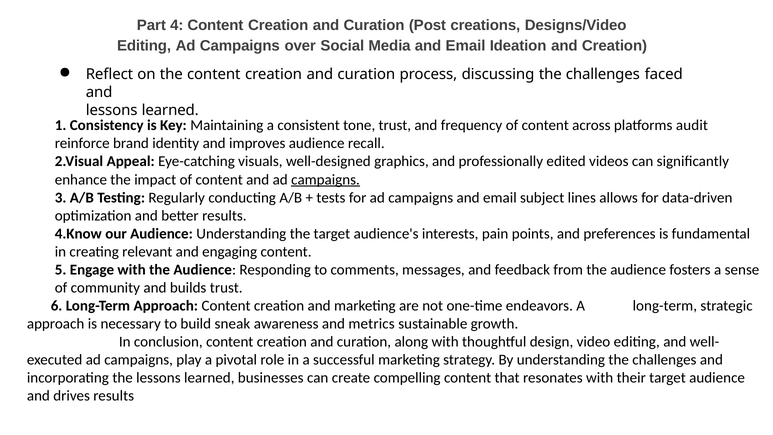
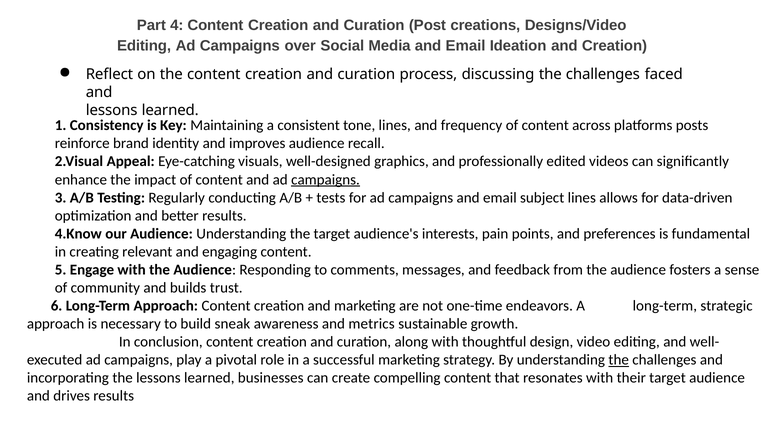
tone trust: trust -> lines (395, 126)
audit: audit -> posts (692, 126)
the underline: none -> present (619, 360)
